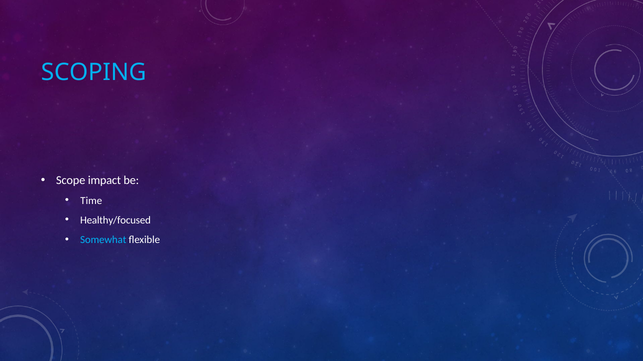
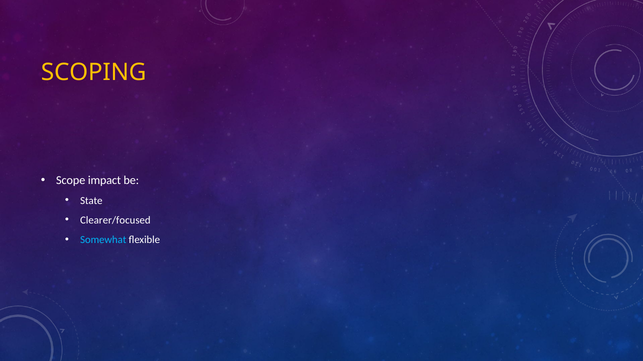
SCOPING colour: light blue -> yellow (94, 72)
Time: Time -> State (91, 201)
Healthy/focused: Healthy/focused -> Clearer/focused (115, 221)
